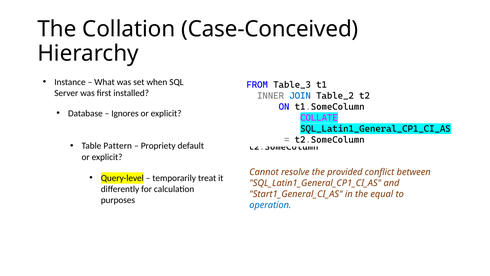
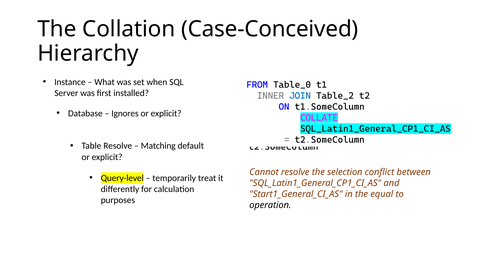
Table_3: Table_3 -> Table_0 (292, 85)
Table Pattern: Pattern -> Resolve (118, 146)
Propriety: Propriety -> Matching (158, 146)
provided: provided -> selection (345, 172)
operation colour: blue -> black (270, 205)
